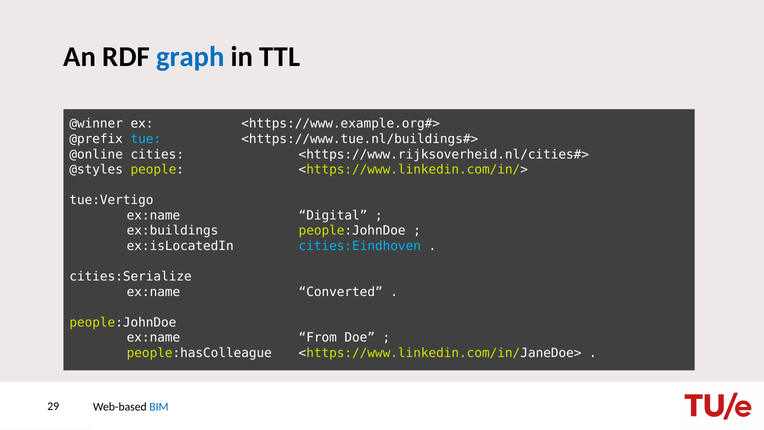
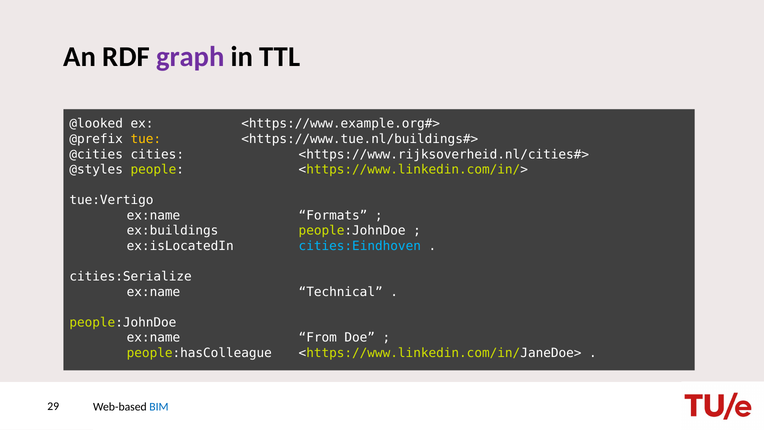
graph colour: blue -> purple (190, 57)
@winner: @winner -> @looked (96, 124)
tue colour: light blue -> yellow (146, 139)
@online: @online -> @cities (96, 154)
Digital: Digital -> Formats (333, 215)
Converted: Converted -> Technical (341, 292)
